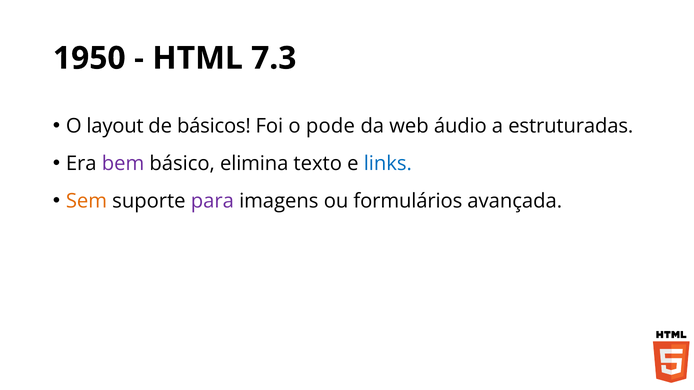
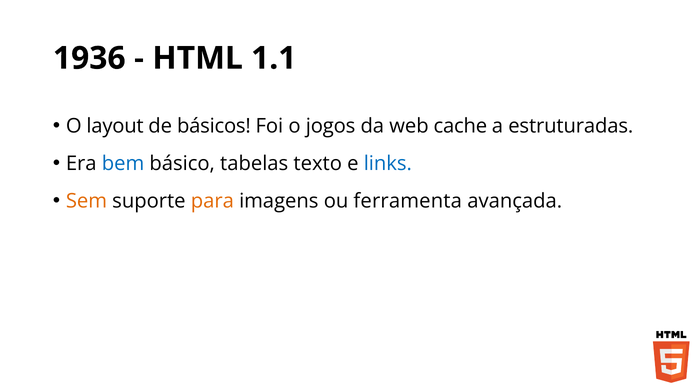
1950: 1950 -> 1936 (89, 58)
7.3: 7.3 -> 1.1 (274, 58)
pode: pode -> jogos (331, 126)
áudio: áudio -> cache (460, 126)
bem colour: purple -> blue (123, 164)
elimina: elimina -> tabelas (254, 164)
para colour: purple -> orange (212, 201)
formulários: formulários -> ferramenta (408, 201)
